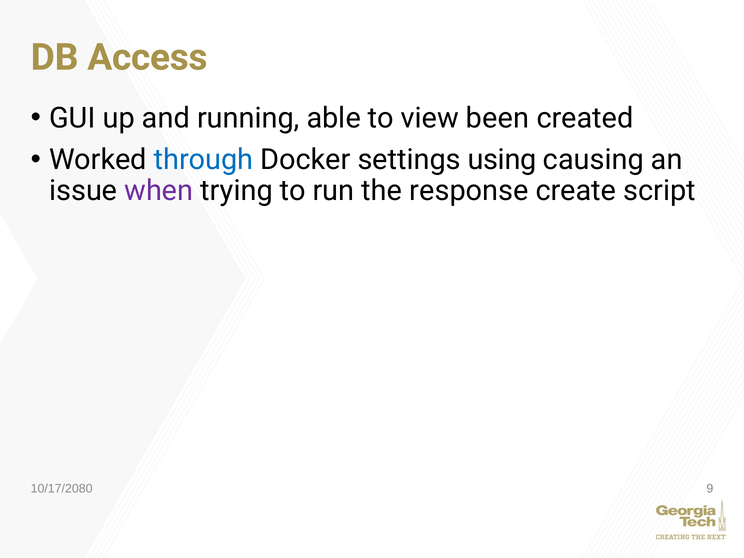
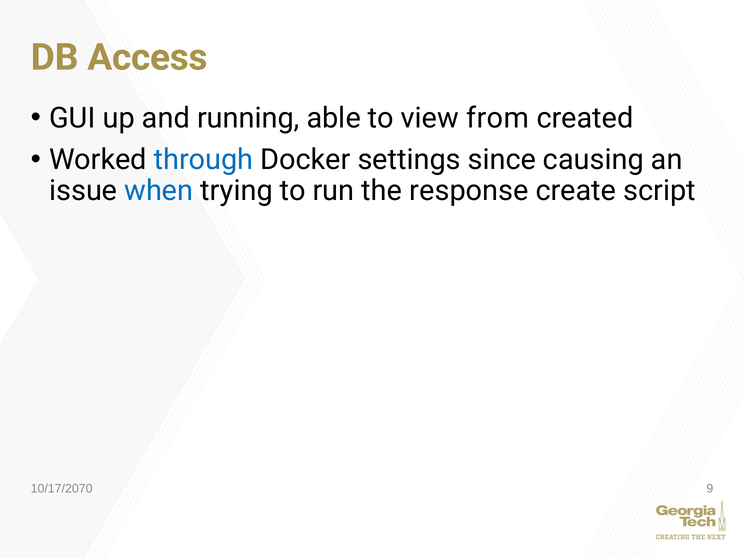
been: been -> from (498, 118)
using: using -> since (502, 160)
when colour: purple -> blue (159, 191)
10/17/2080: 10/17/2080 -> 10/17/2070 (62, 489)
